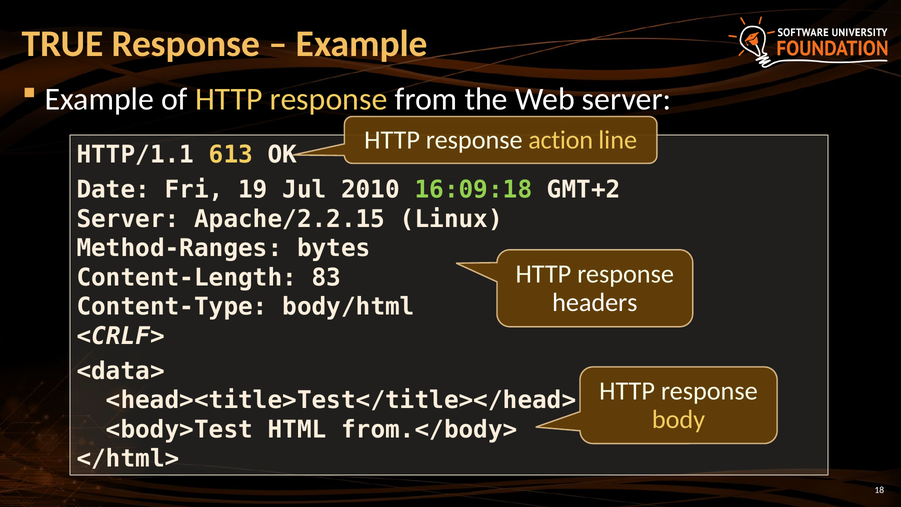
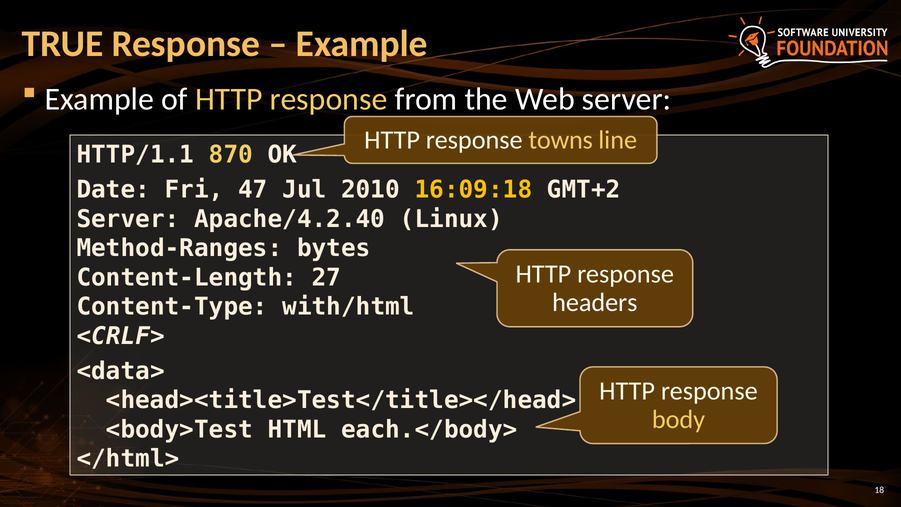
action: action -> towns (561, 140)
613: 613 -> 870 (231, 155)
19: 19 -> 47 (253, 190)
16:09:18 colour: light green -> yellow (473, 190)
Apache/2.2.15: Apache/2.2.15 -> Apache/4.2.40 (290, 219)
83: 83 -> 27 (326, 278)
body/html: body/html -> with/html (349, 307)
from.</body>: from.</body> -> each.</body> (429, 430)
